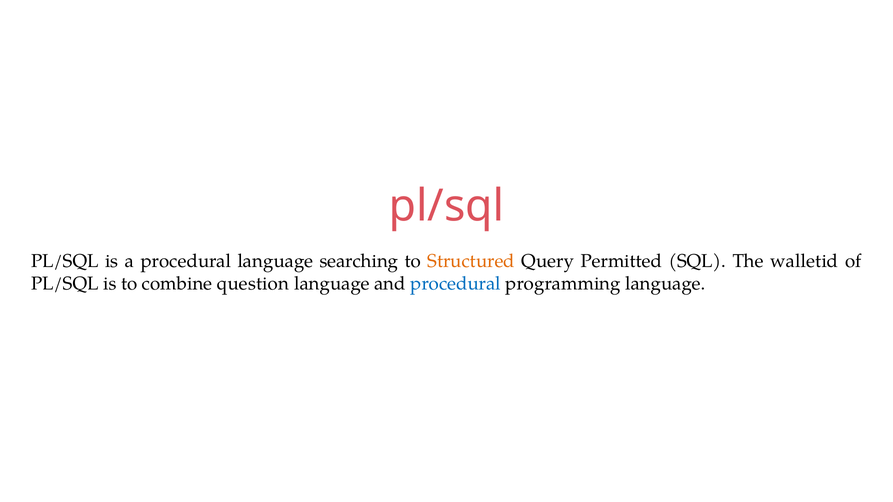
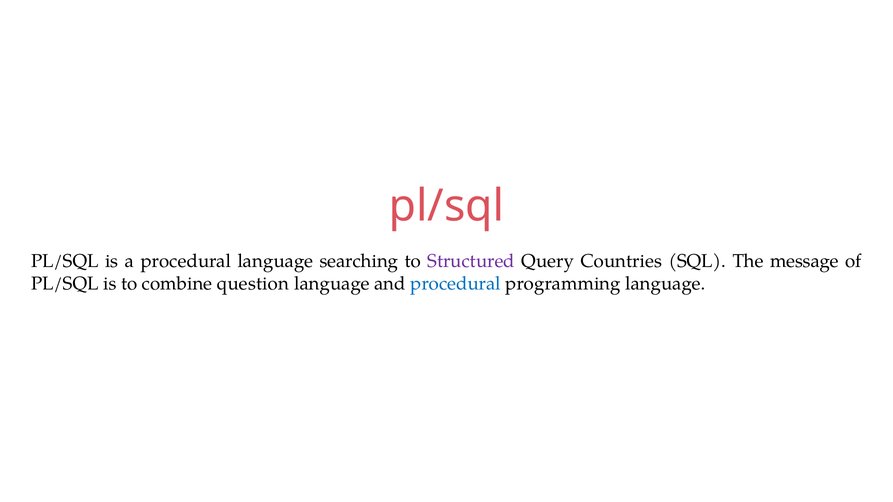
Structured colour: orange -> purple (471, 261)
Permitted: Permitted -> Countries (621, 261)
walletid: walletid -> message (804, 261)
